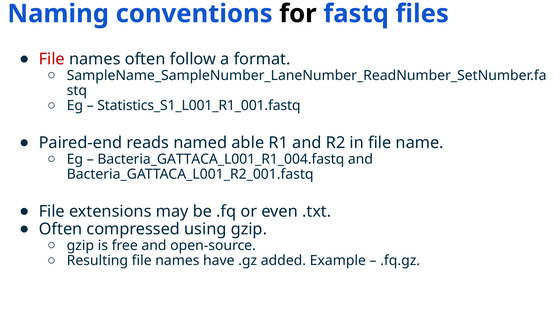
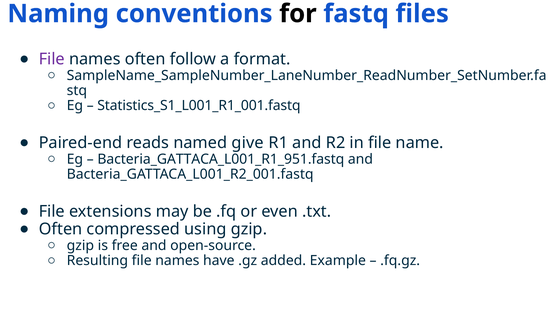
File colour: red -> purple (52, 59)
able: able -> give (248, 143)
Bacteria_GATTACA_L001_R1_004.fastq: Bacteria_GATTACA_L001_R1_004.fastq -> Bacteria_GATTACA_L001_R1_951.fastq (221, 159)
